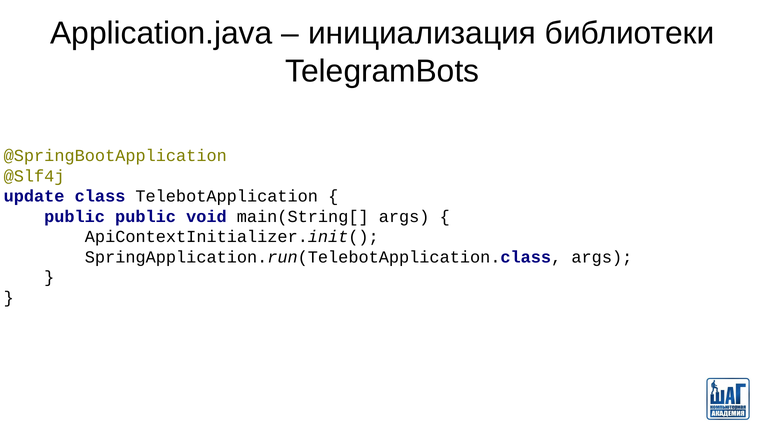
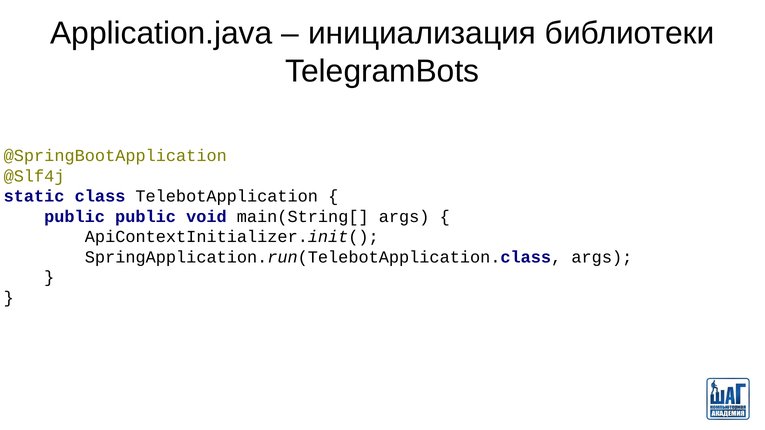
update: update -> static (34, 197)
